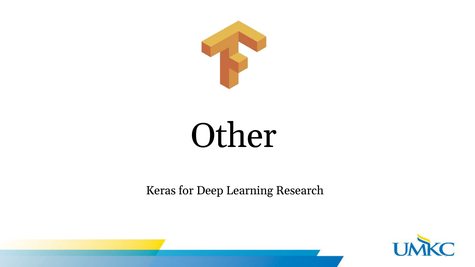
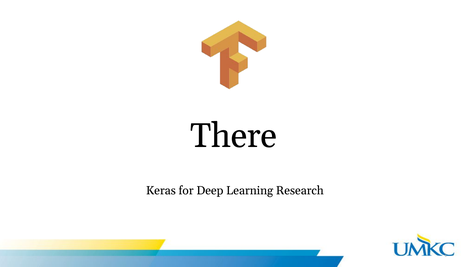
Other: Other -> There (234, 136)
